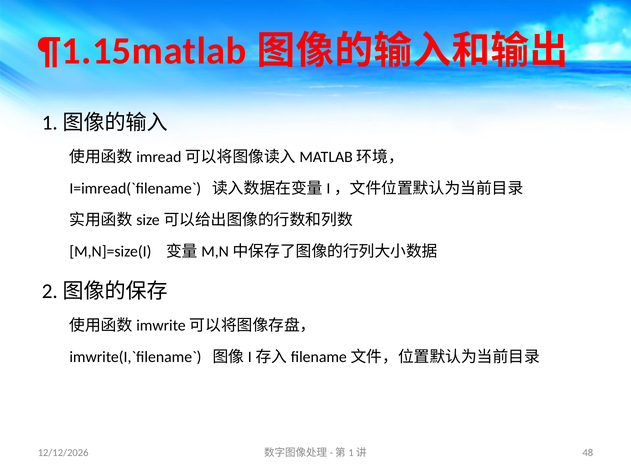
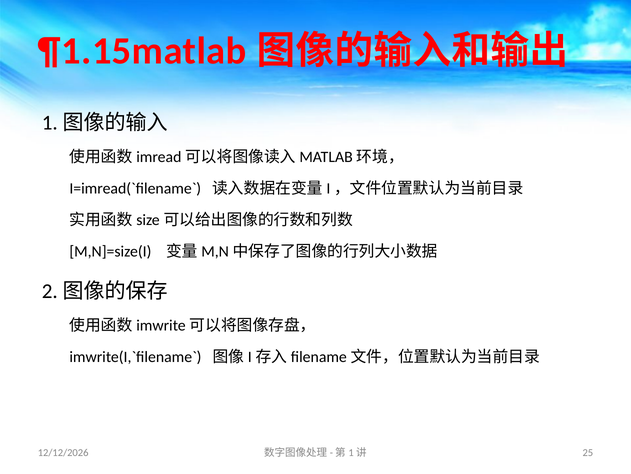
48: 48 -> 25 (588, 452)
